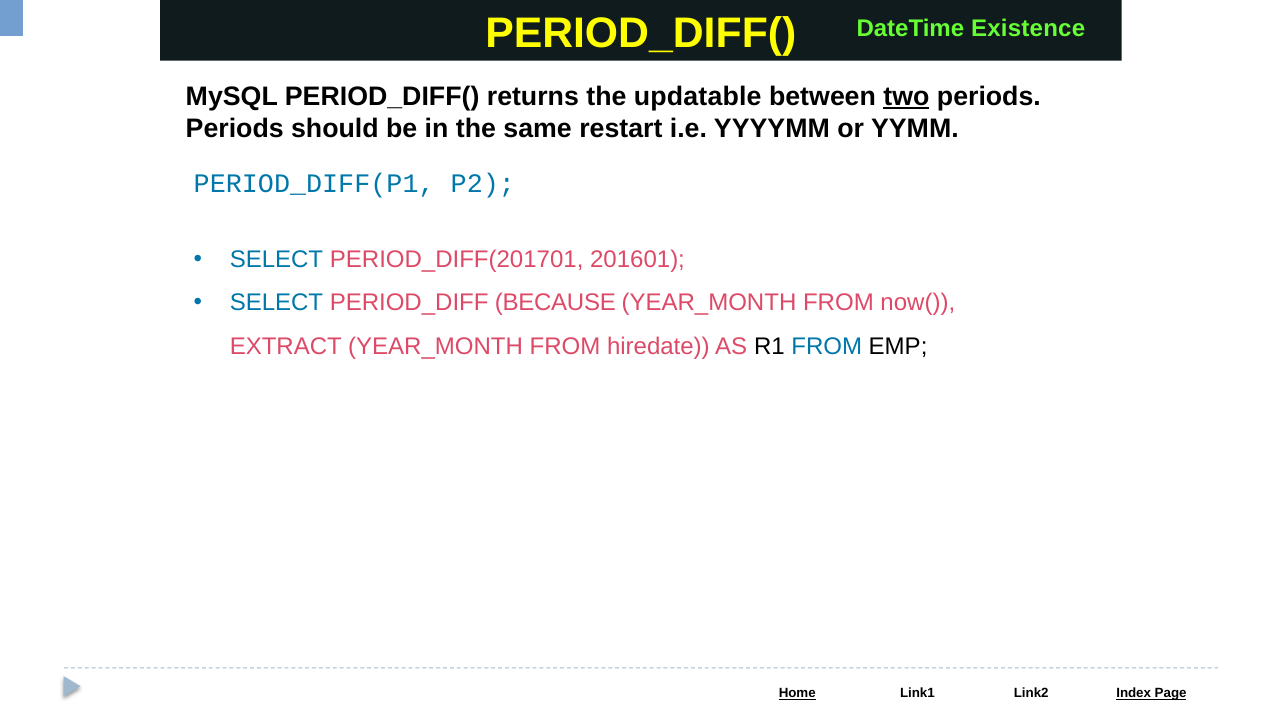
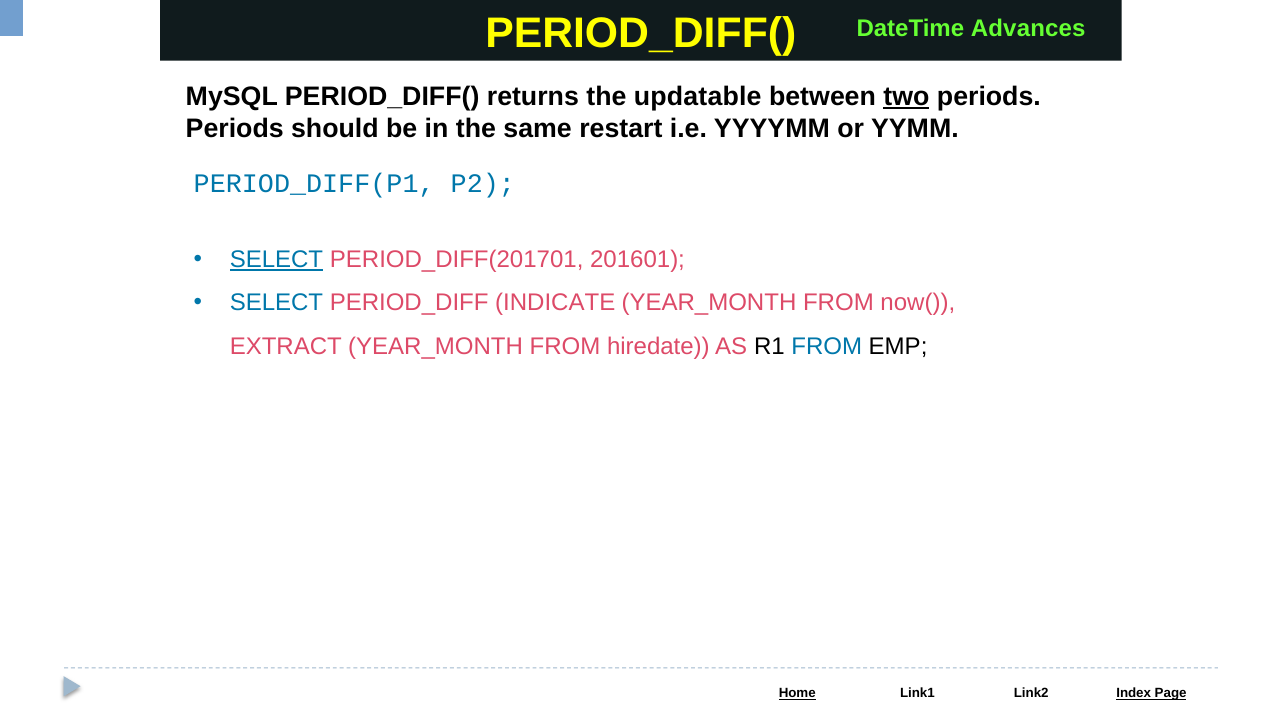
Existence: Existence -> Advances (1028, 29)
SELECT underline: none -> present (276, 260)
BECAUSE: BECAUSE -> INDICATE (555, 303)
